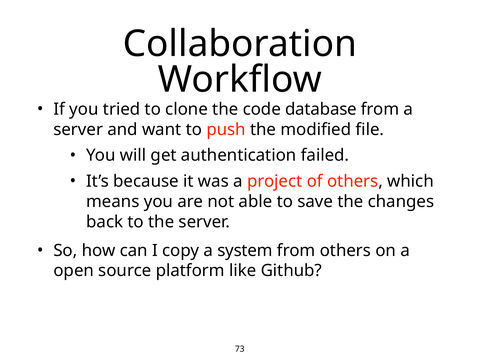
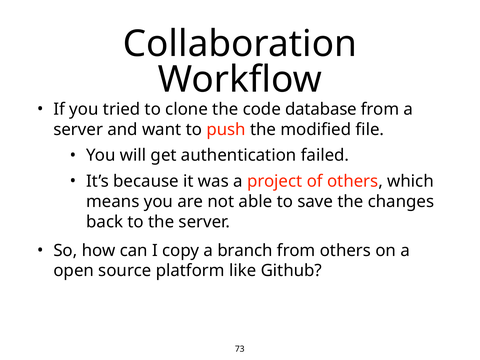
system: system -> branch (245, 250)
